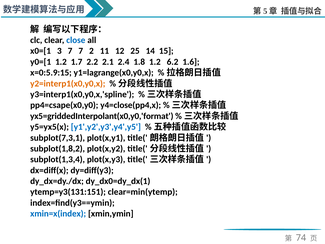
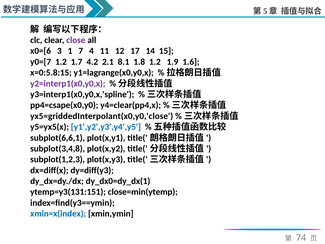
close colour: blue -> purple (76, 40)
x0=[1: x0=[1 -> x0=[6 (41, 51)
3 7: 7 -> 1 (70, 51)
2: 2 -> 4 (91, 51)
25: 25 -> 17 (135, 51)
y0=[1: y0=[1 -> y0=[7 (41, 62)
2.2: 2.2 -> 4.2 (92, 62)
2.4: 2.4 -> 8.1 (124, 62)
6.2: 6.2 -> 1.9 (173, 62)
x=0:5.9:15: x=0:5.9:15 -> x=0:5.8:15 (51, 73)
y2=interp1(x0,y0,x colour: orange -> purple (68, 83)
y4=close(pp4,x: y4=close(pp4,x -> y4=clear(pp4,x (131, 105)
yx5=griddedInterpolant(x0,y0,'format: yx5=griddedInterpolant(x0,y0,'format -> yx5=griddedInterpolant(x0,y0,'close (102, 116)
subplot(7,3,1: subplot(7,3,1 -> subplot(6,6,1 (58, 138)
subplot(1,8,2: subplot(1,8,2 -> subplot(3,4,8 (58, 148)
subplot(1,3,4: subplot(1,3,4 -> subplot(1,2,3 (58, 159)
clear=min(ytemp: clear=min(ytemp -> close=min(ytemp (143, 192)
